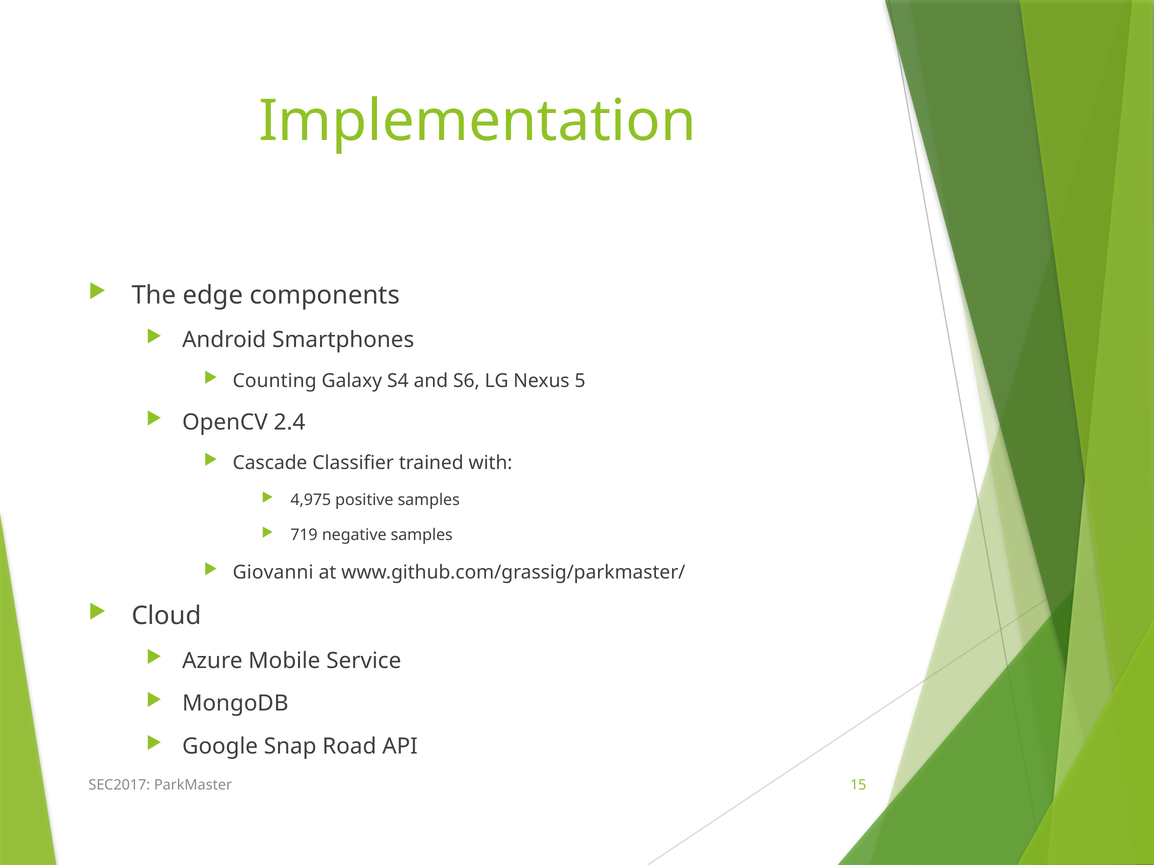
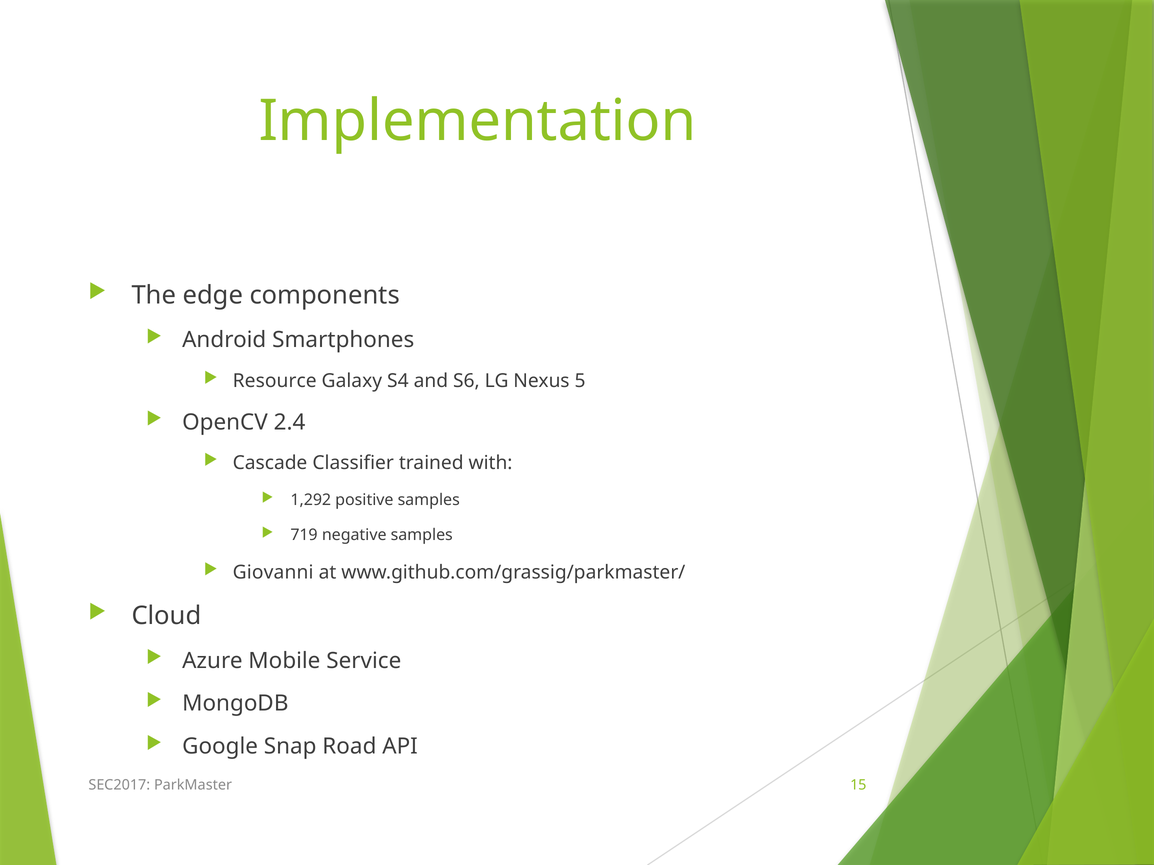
Counting: Counting -> Resource (275, 381)
4,975: 4,975 -> 1,292 (311, 500)
